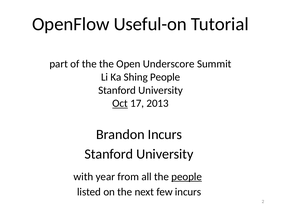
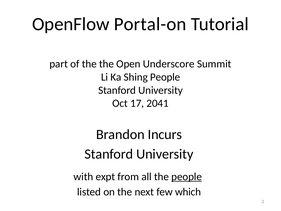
Useful-on: Useful-on -> Portal-on (150, 24)
Oct underline: present -> none (120, 103)
2013: 2013 -> 2041 (158, 103)
year: year -> expt (105, 176)
few incurs: incurs -> which (188, 192)
